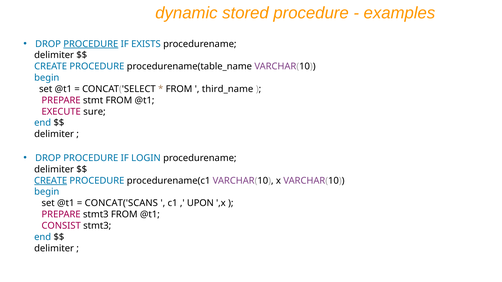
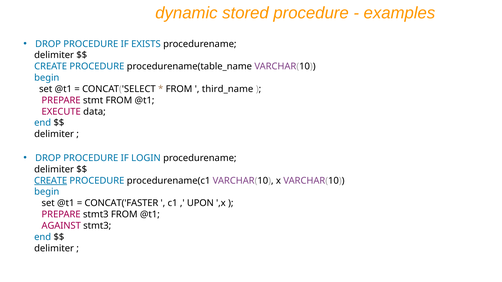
PROCEDURE underline: present -> none (91, 44)
sure: sure -> data (94, 112)
CONCAT('SCANS: CONCAT('SCANS -> CONCAT('FASTER (121, 203)
CONSIST: CONSIST -> AGAINST (61, 226)
